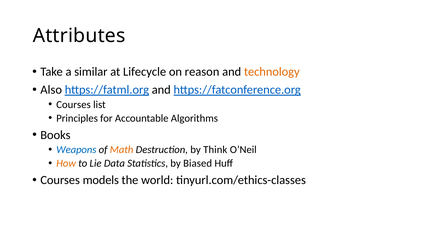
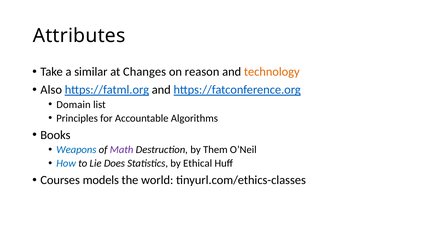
Lifecycle: Lifecycle -> Changes (145, 72)
Courses: Courses -> Domain (74, 105)
Math colour: orange -> purple (122, 150)
Think: Think -> Them (215, 150)
How colour: orange -> blue (66, 163)
Data: Data -> Does (114, 163)
Biased: Biased -> Ethical (198, 163)
